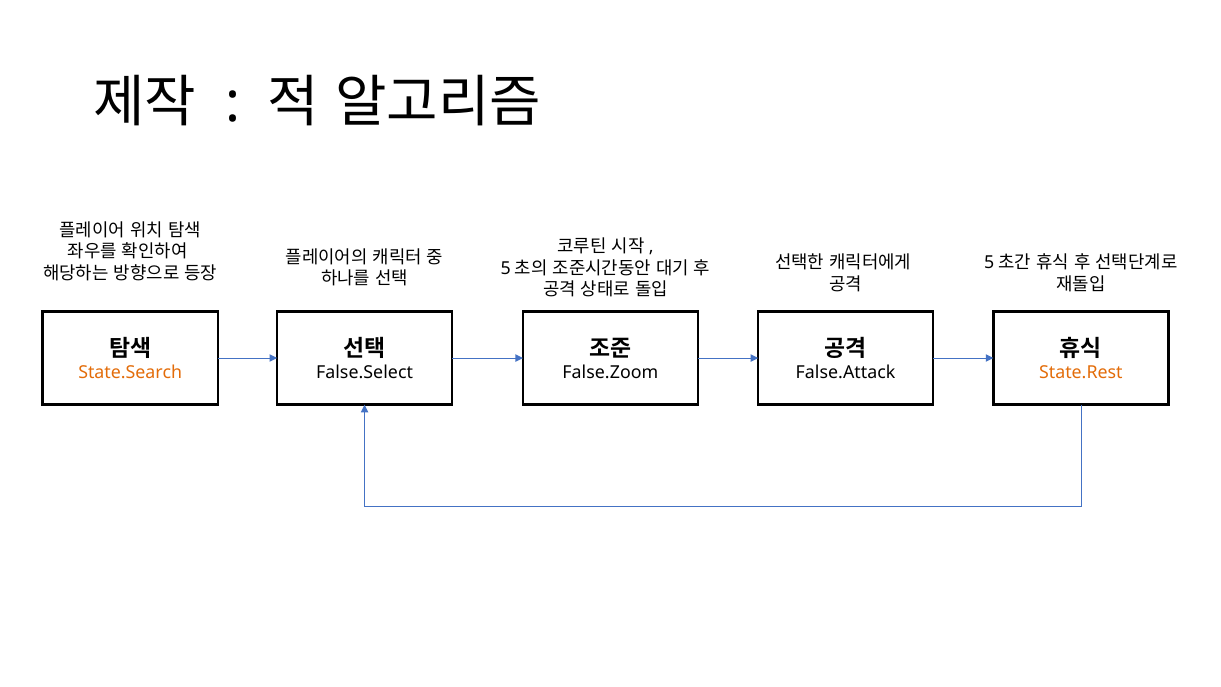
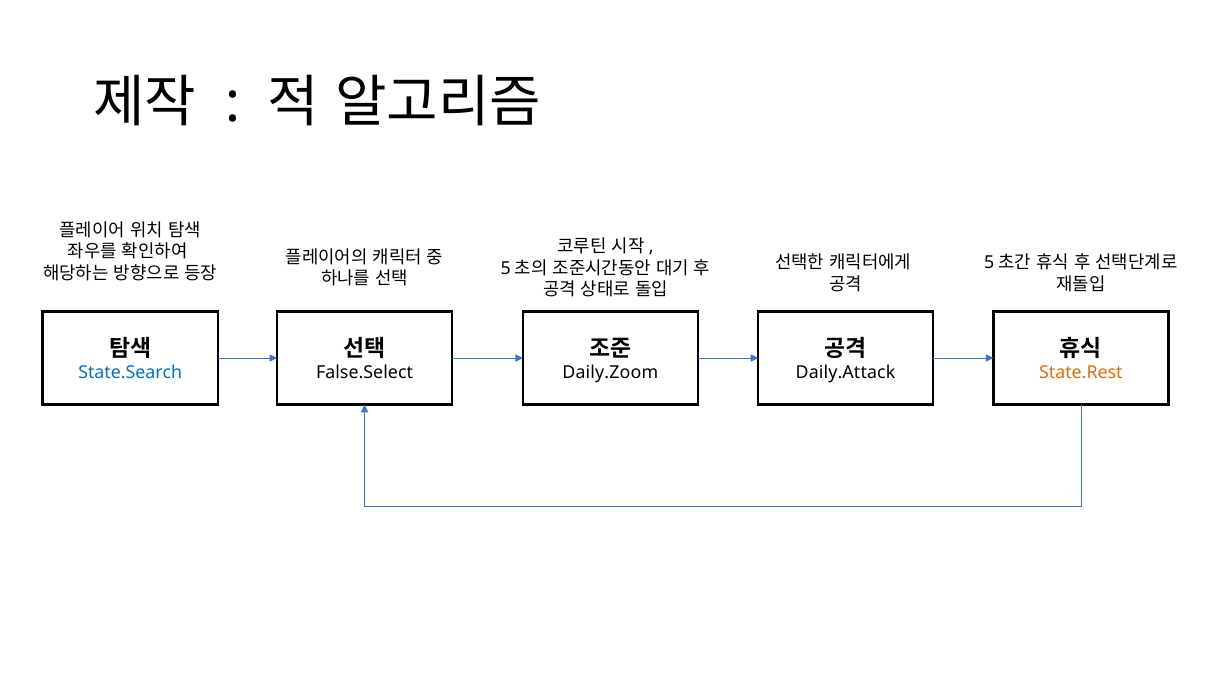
State.Search colour: orange -> blue (130, 373)
False.Zoom: False.Zoom -> Daily.Zoom (610, 373)
False.Attack: False.Attack -> Daily.Attack (846, 373)
